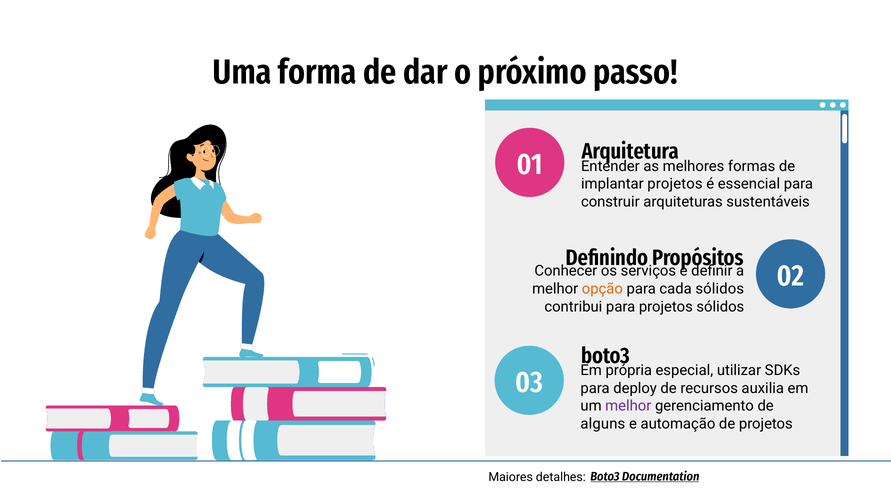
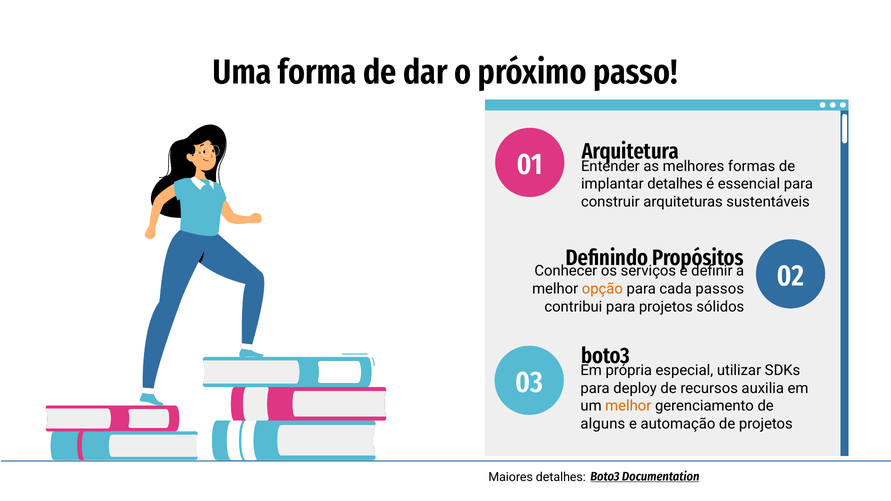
implantar projetos: projetos -> detalhes (675, 184)
cada sólidos: sólidos -> passos (720, 289)
melhor colour: purple -> orange (628, 406)
